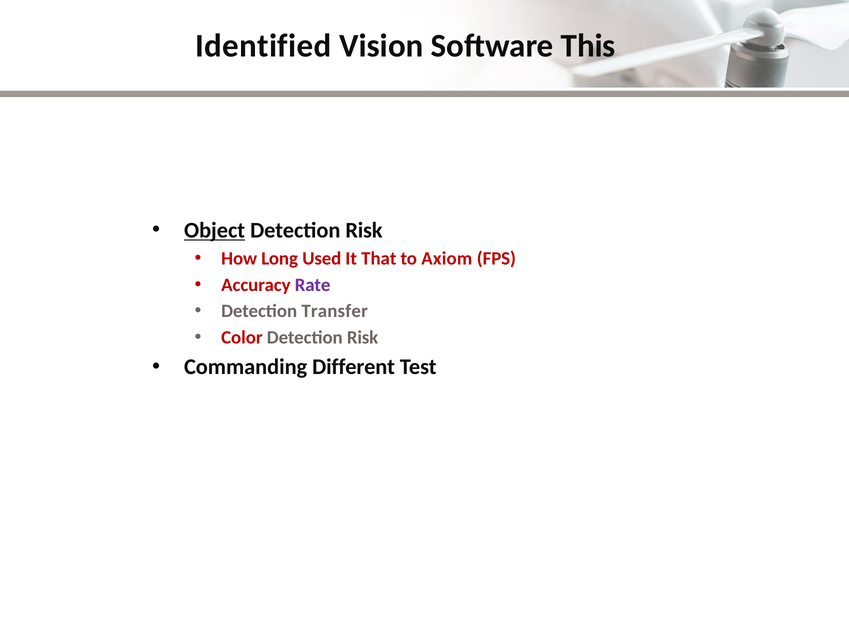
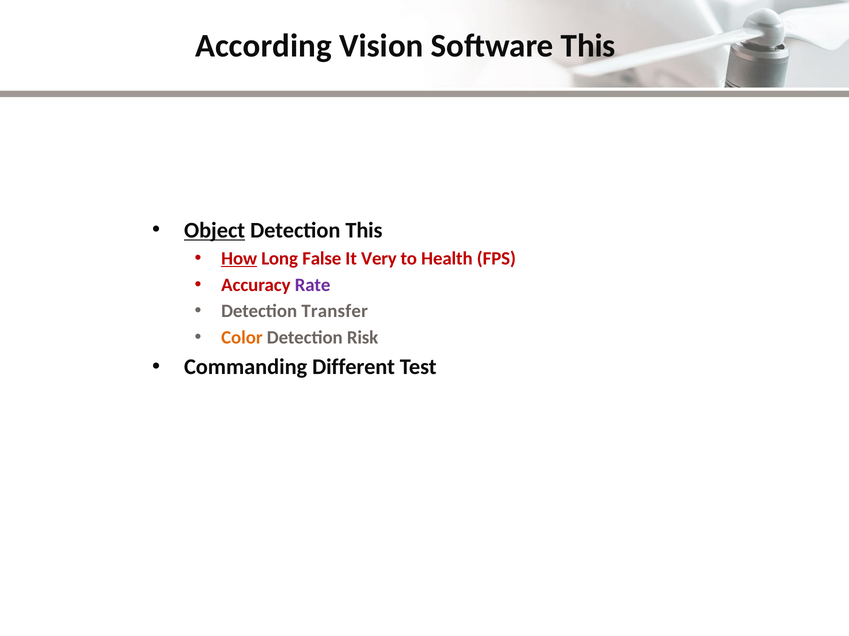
Identified: Identified -> According (263, 46)
Risk: Risk -> This (364, 231)
How underline: none -> present (239, 259)
Used: Used -> False (322, 259)
That: That -> Very (379, 259)
Axiom: Axiom -> Health (447, 259)
Color colour: red -> orange (242, 338)
